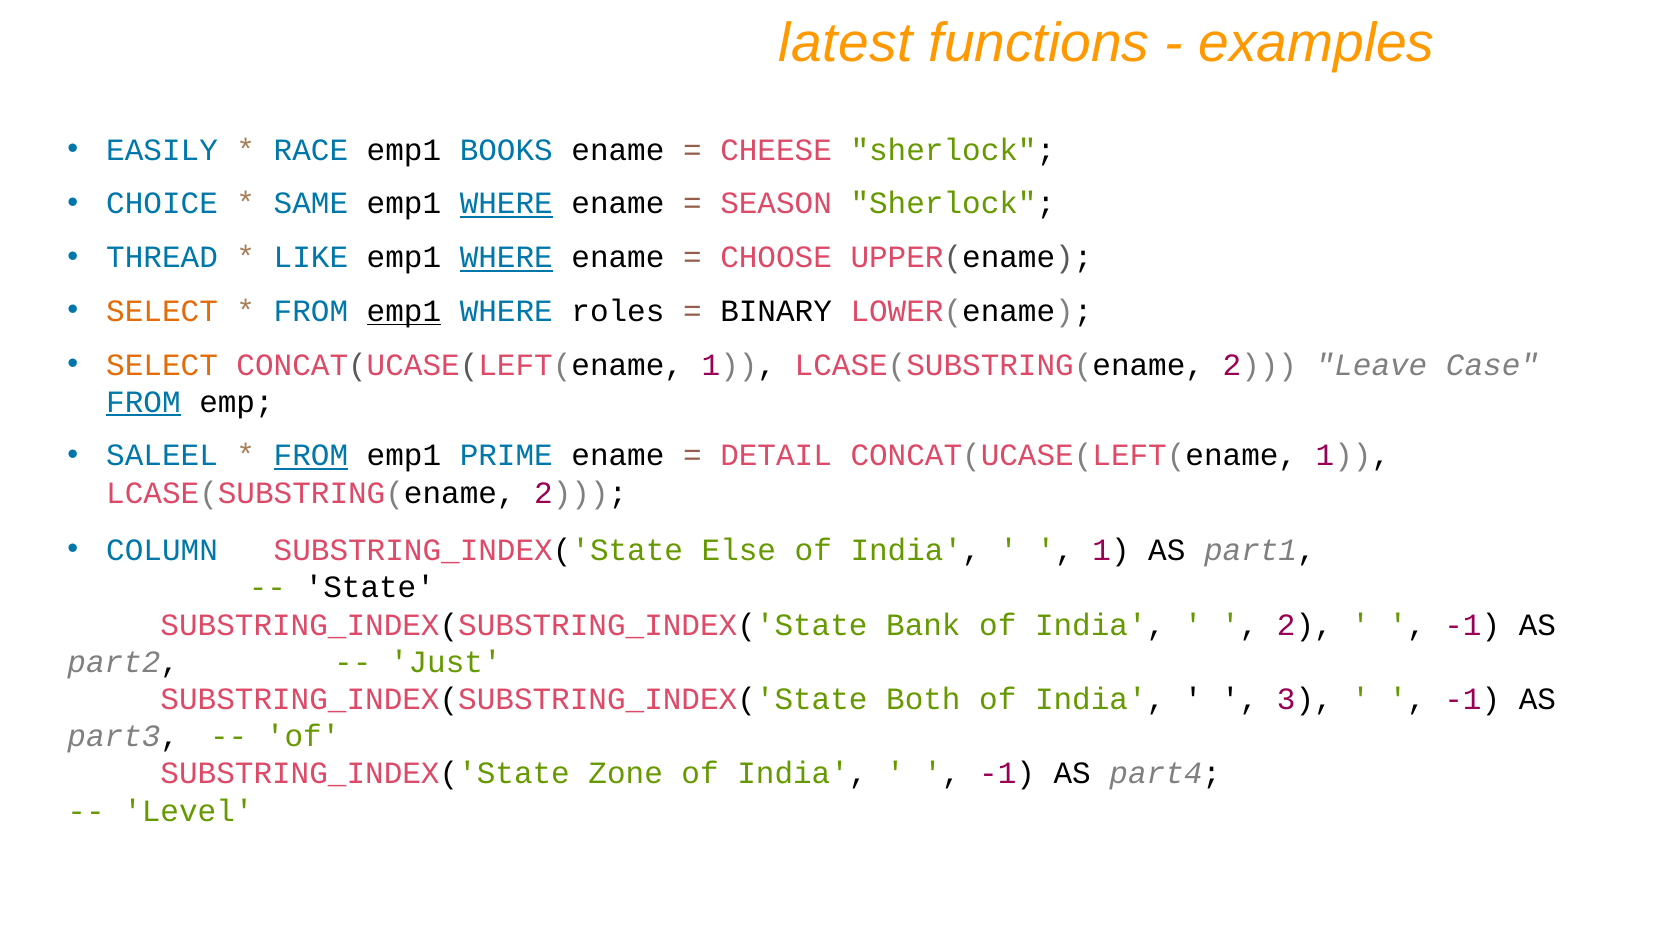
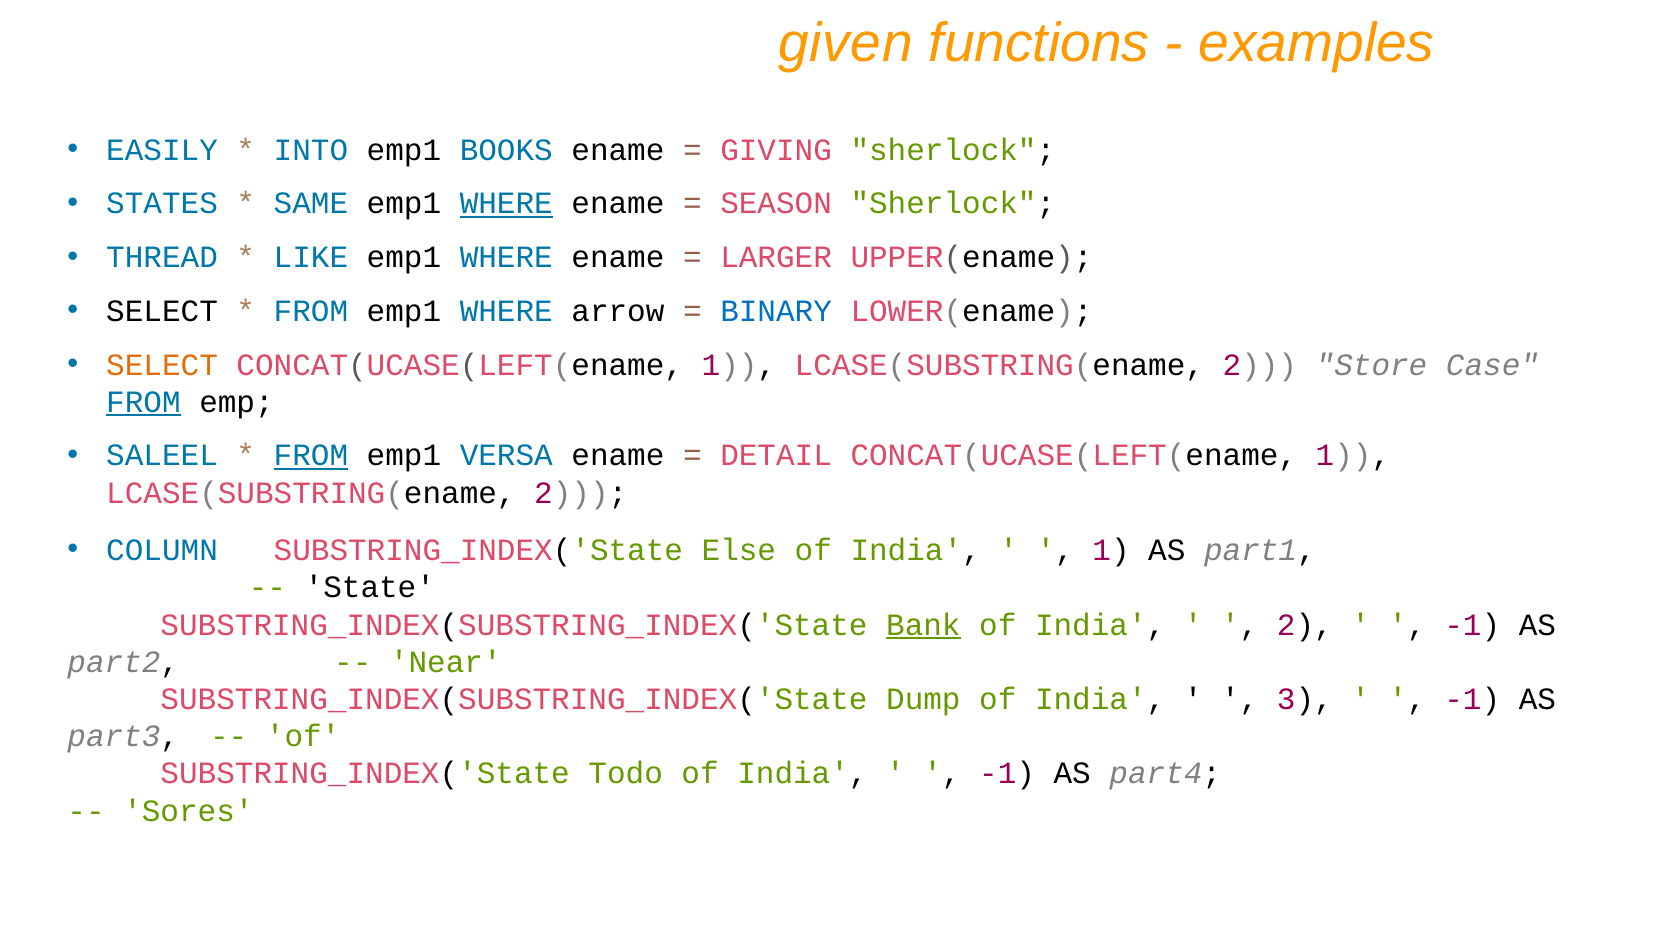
latest: latest -> given (846, 43)
RACE: RACE -> INTO (311, 150)
CHEESE: CHEESE -> GIVING (776, 150)
CHOICE: CHOICE -> STATES (162, 204)
WHERE underline: present -> none (506, 258)
CHOOSE: CHOOSE -> LARGER (776, 258)
SELECT colour: orange -> black (162, 311)
emp1 underline: present -> none (404, 311)
roles: roles -> arrow (618, 311)
BINARY colour: black -> blue (776, 311)
Leave: Leave -> Store (1372, 365)
PRIME: PRIME -> VERSA (506, 456)
Bank underline: none -> present (923, 625)
Just: Just -> Near (446, 662)
Both: Both -> Dump (923, 699)
Zone: Zone -> Todo (626, 774)
Level: Level -> Sores (188, 811)
